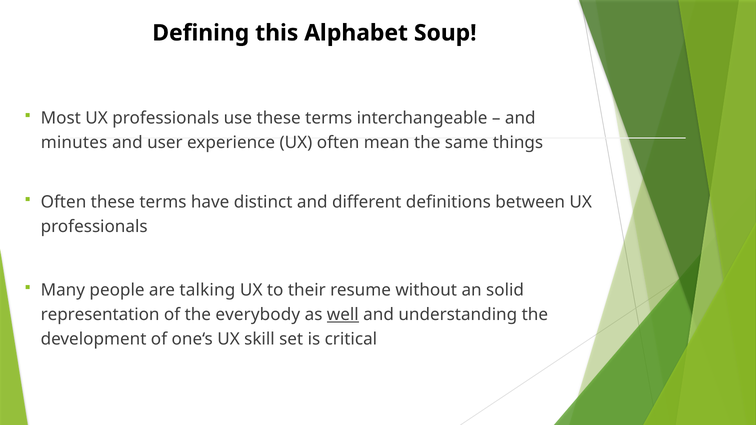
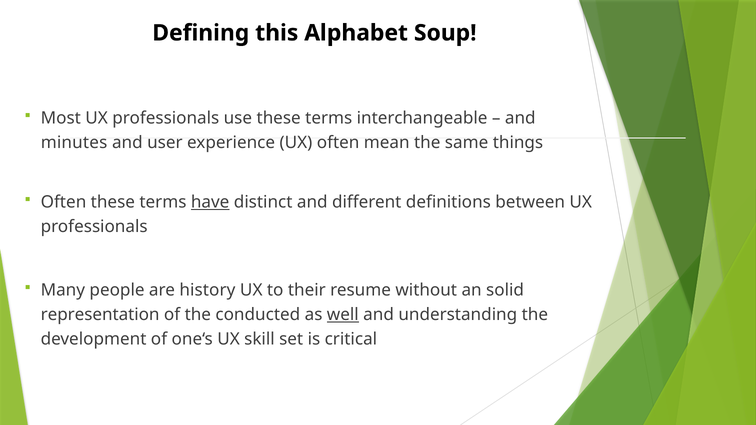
have underline: none -> present (210, 202)
talking: talking -> history (207, 290)
everybody: everybody -> conducted (258, 315)
